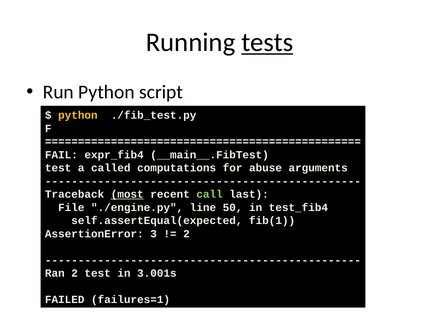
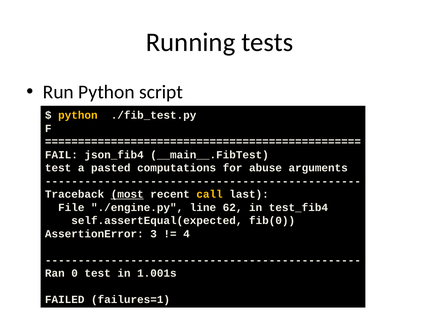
tests underline: present -> none (267, 42)
expr_fib4: expr_fib4 -> json_fib4 (114, 155)
called: called -> pasted (111, 168)
call colour: light green -> yellow (210, 194)
50: 50 -> 62 (233, 208)
fib(1: fib(1 -> fib(0 (272, 221)
2: 2 -> 4 (186, 234)
Ran 2: 2 -> 0 (75, 273)
3.001s: 3.001s -> 1.001s (157, 273)
